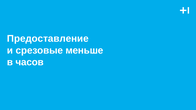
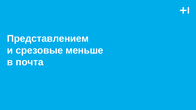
Предоставление: Предоставление -> Представлением (48, 39)
часов: часов -> почта (30, 62)
